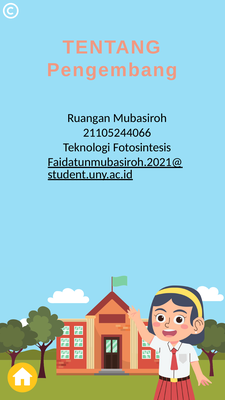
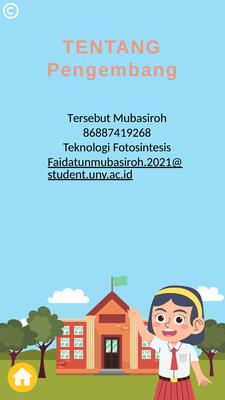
Ruangan: Ruangan -> Tersebut (89, 118)
21105244066: 21105244066 -> 86887419268 (117, 133)
